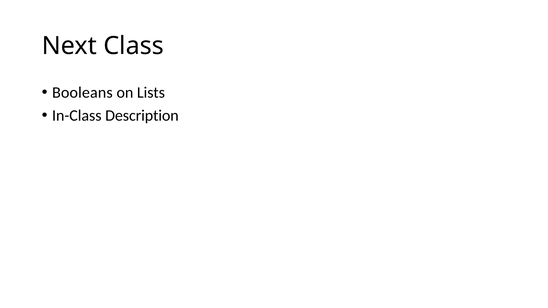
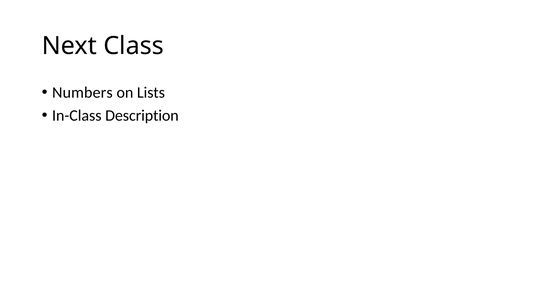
Booleans: Booleans -> Numbers (82, 93)
